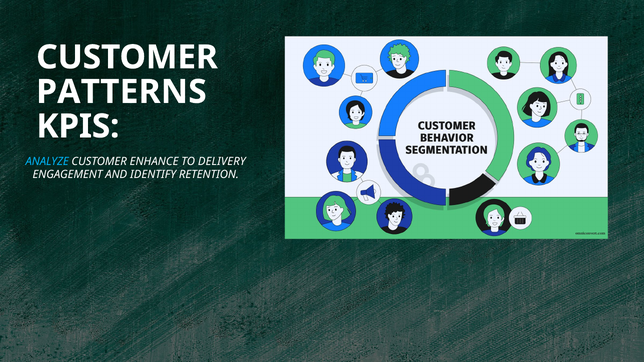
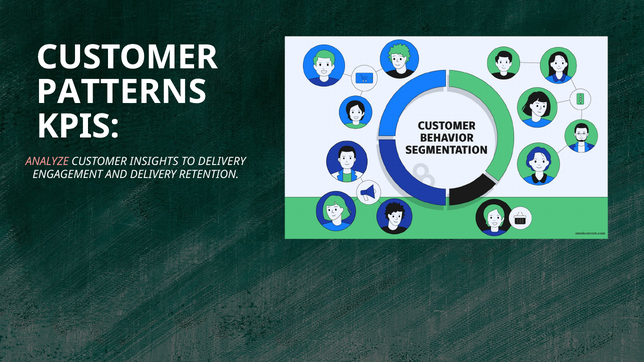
ANALYZE colour: light blue -> pink (47, 162)
ENHANCE: ENHANCE -> INSIGHTS (154, 162)
AND IDENTIFY: IDENTIFY -> DELIVERY (153, 175)
